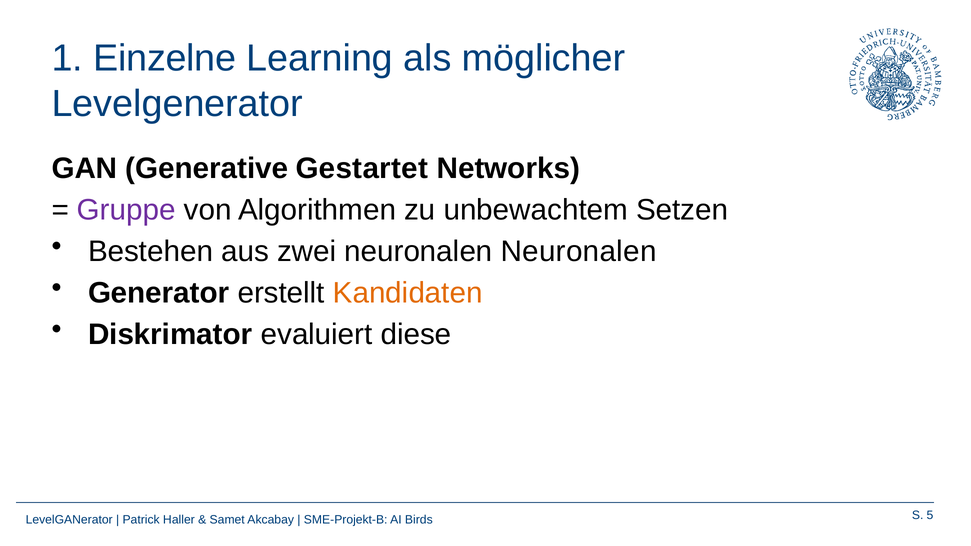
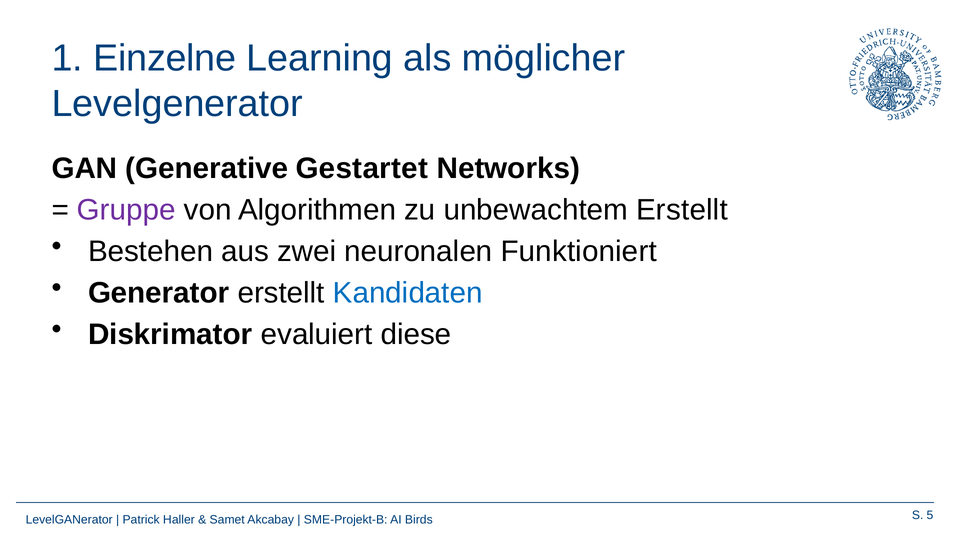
unbewachtem Setzen: Setzen -> Erstellt (682, 210)
neuronalen Neuronalen: Neuronalen -> Funktioniert (579, 251)
Kandidaten colour: orange -> blue (408, 293)
